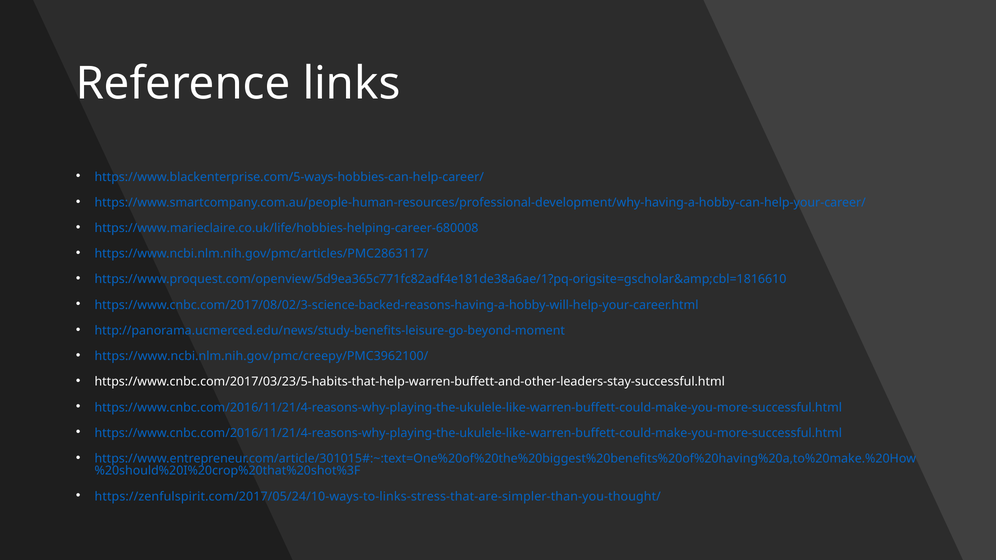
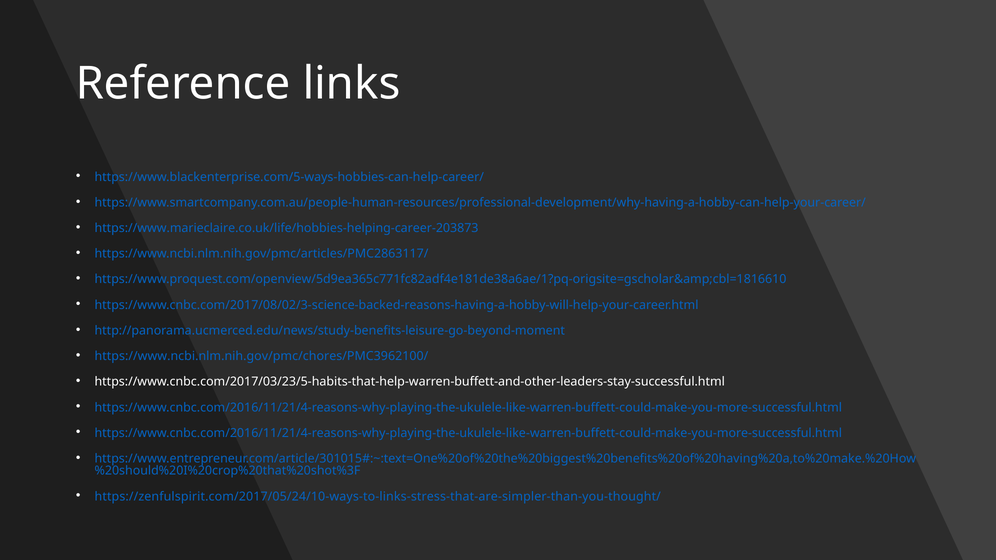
https://www.marieclaire.co.uk/life/hobbies-helping-career-680008: https://www.marieclaire.co.uk/life/hobbies-helping-career-680008 -> https://www.marieclaire.co.uk/life/hobbies-helping-career-203873 (287, 228)
https://www.ncbi.nlm.nih.gov/pmc/creepy/PMC3962100/: https://www.ncbi.nlm.nih.gov/pmc/creepy/PMC3962100/ -> https://www.ncbi.nlm.nih.gov/pmc/chores/PMC3962100/ (261, 356)
